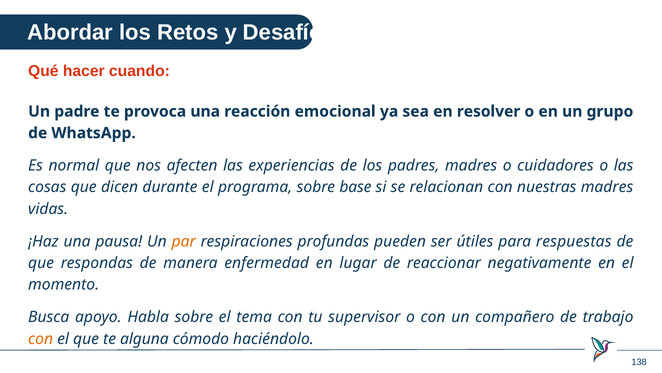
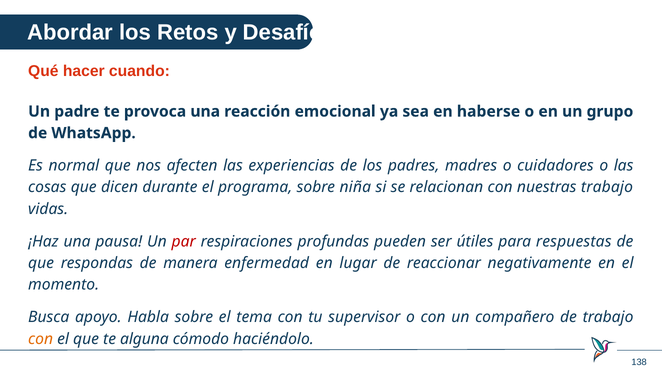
resolver: resolver -> haberse (488, 111)
base: base -> niña (355, 187)
nuestras madres: madres -> trabajo (607, 187)
par colour: orange -> red (184, 241)
